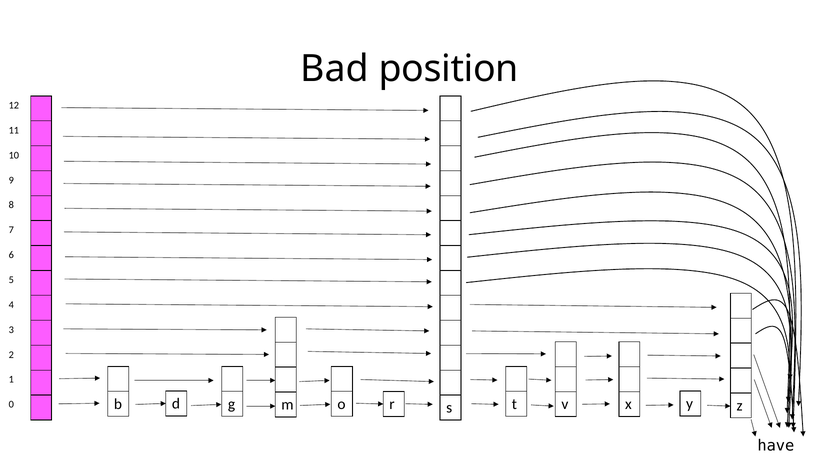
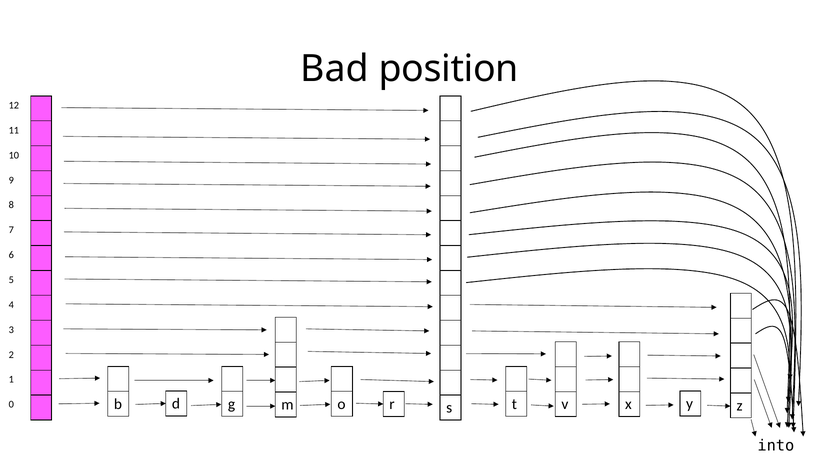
have: have -> into (776, 445)
